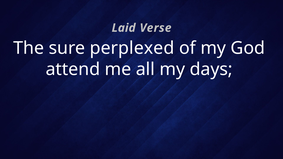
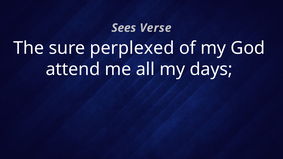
Laid: Laid -> Sees (124, 28)
